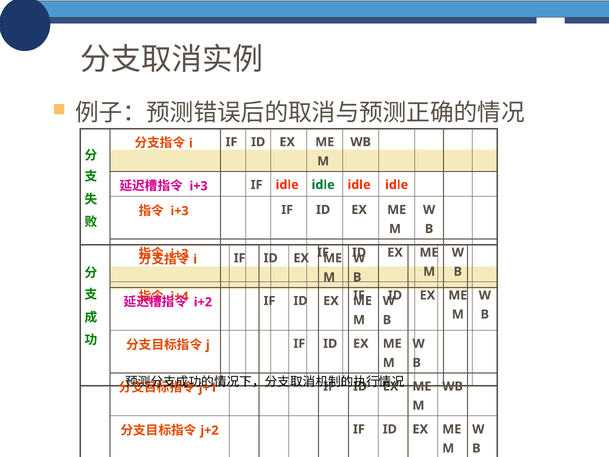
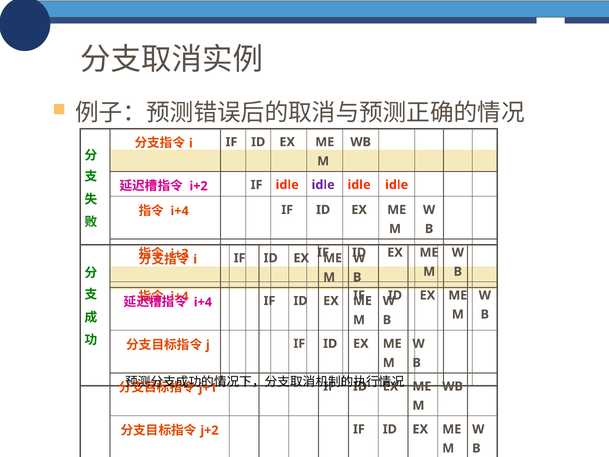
i+3: i+3 -> i+2 (199, 186)
idle colour: green -> purple (323, 185)
i+3: i+3 -> i+4 (180, 211)
i+2: i+2 -> i+4 (203, 302)
